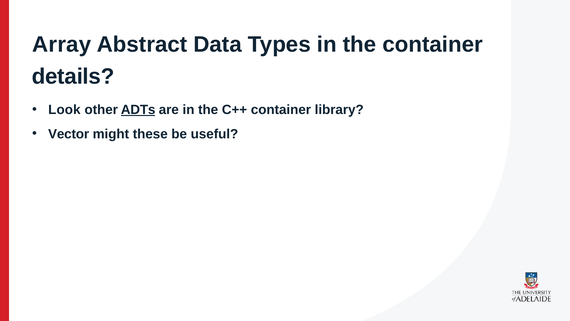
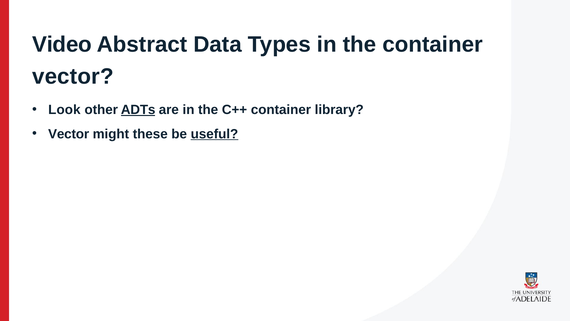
Array: Array -> Video (62, 44)
details: details -> vector (73, 76)
useful underline: none -> present (214, 134)
